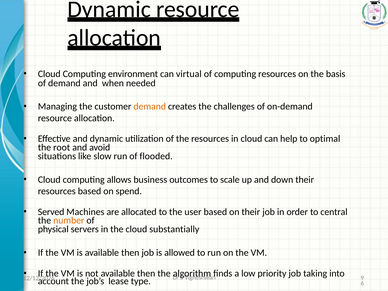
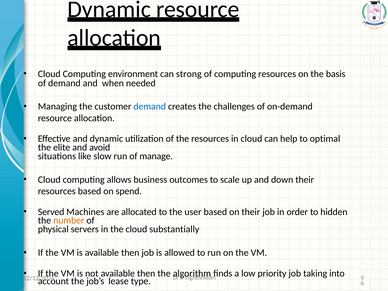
virtual: virtual -> strong (189, 74)
demand colour: orange -> blue (150, 107)
root: root -> elite (62, 147)
flooded: flooded -> manage (156, 156)
central: central -> hidden (334, 212)
